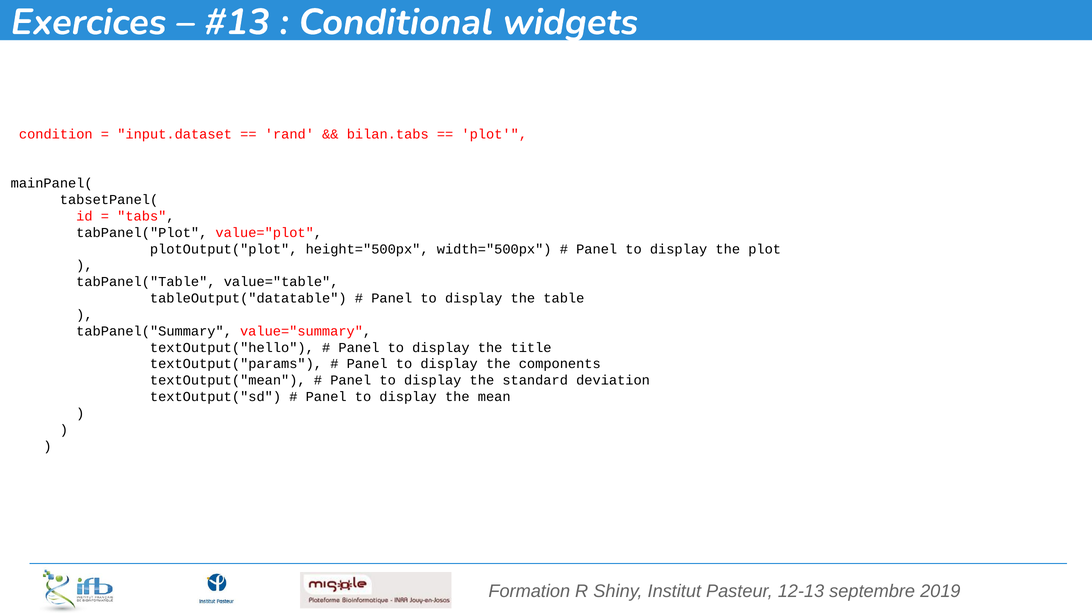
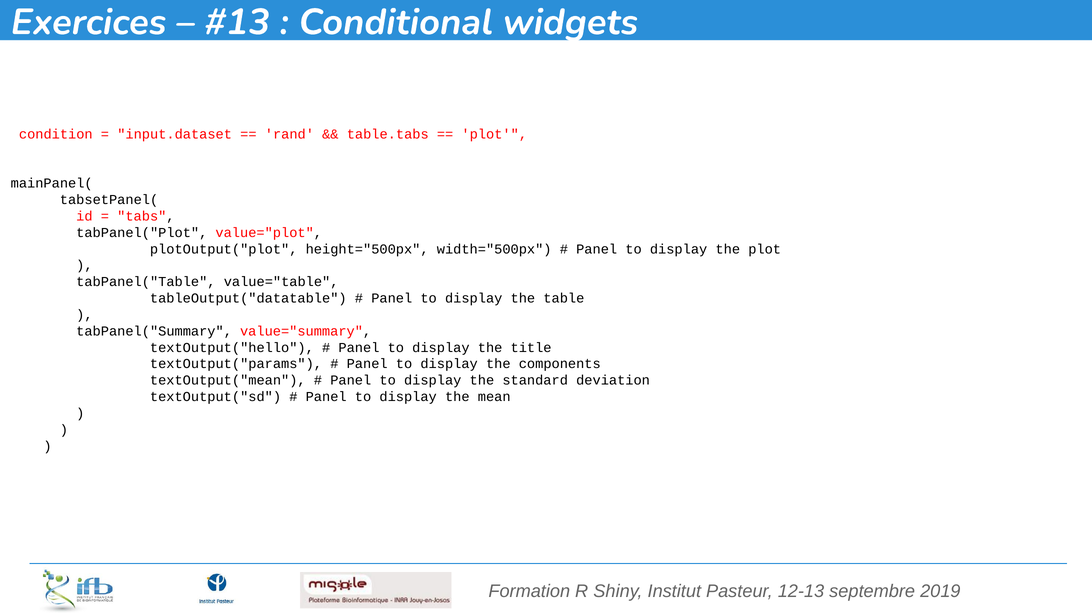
bilan.tabs: bilan.tabs -> table.tabs (388, 134)
